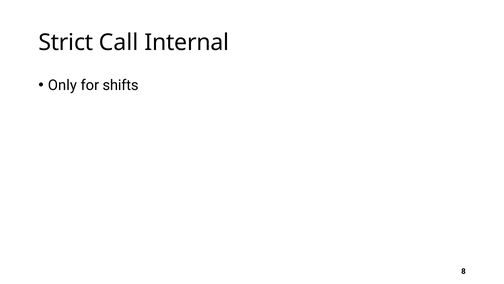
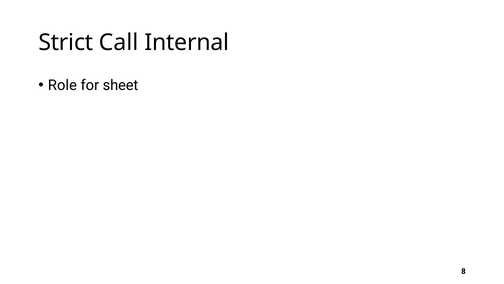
Only: Only -> Role (62, 85)
shifts: shifts -> sheet (120, 85)
